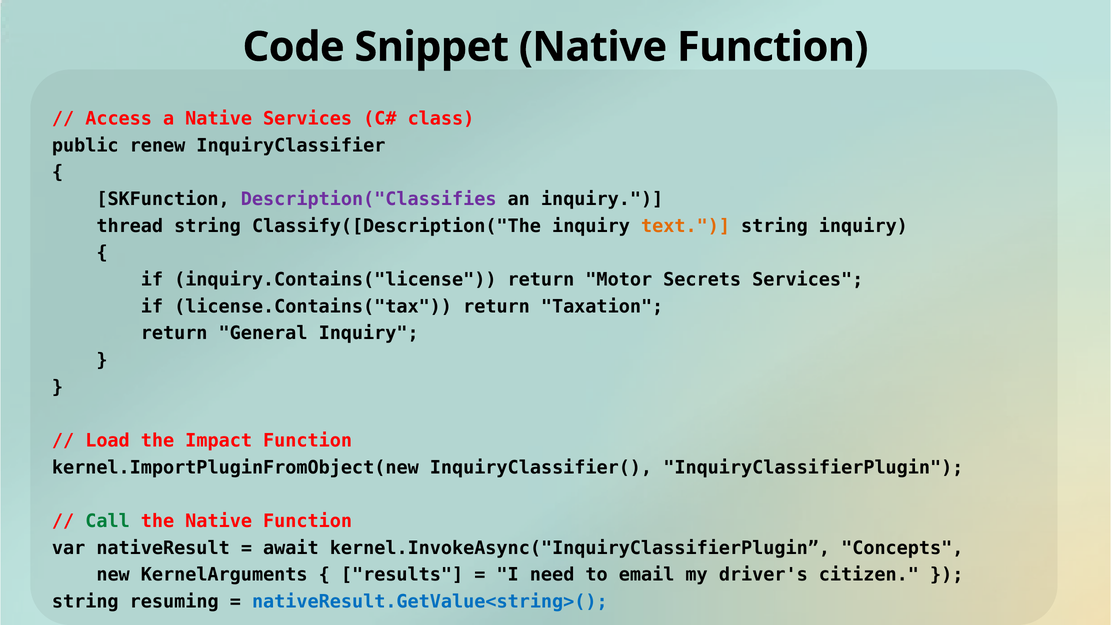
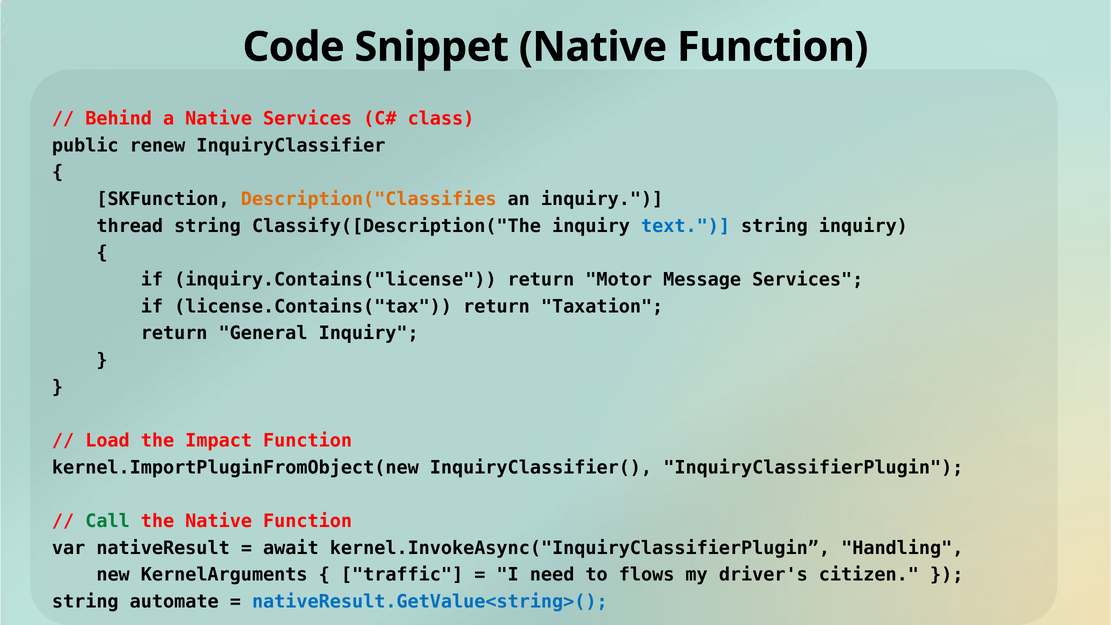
Access: Access -> Behind (119, 119)
Description("Classifies colour: purple -> orange (369, 199)
text colour: orange -> blue (686, 226)
Secrets: Secrets -> Message (702, 280)
Concepts: Concepts -> Handling (902, 548)
results: results -> traffic (402, 575)
email: email -> flows (647, 575)
resuming: resuming -> automate (174, 602)
